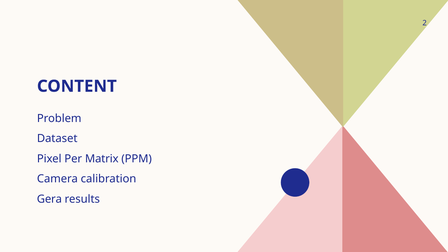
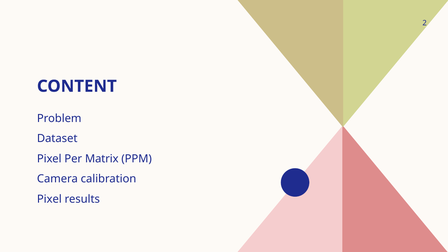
Gera: Gera -> Pixel (49, 199)
